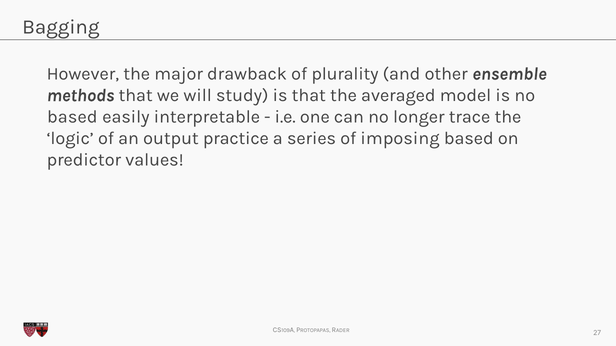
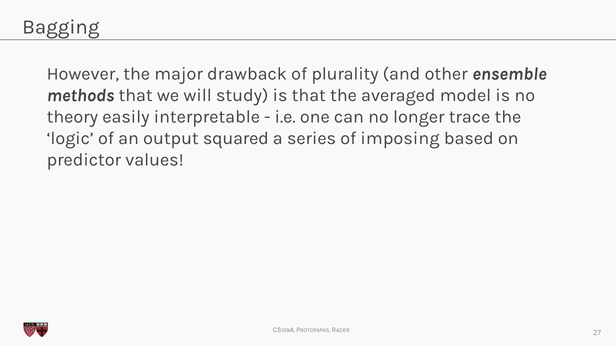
based: based -> theory (72, 117)
practice: practice -> squared (236, 139)
